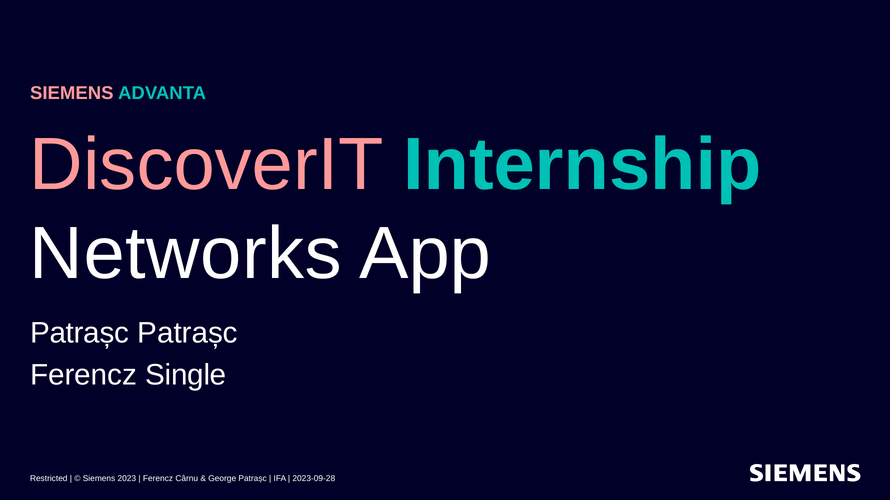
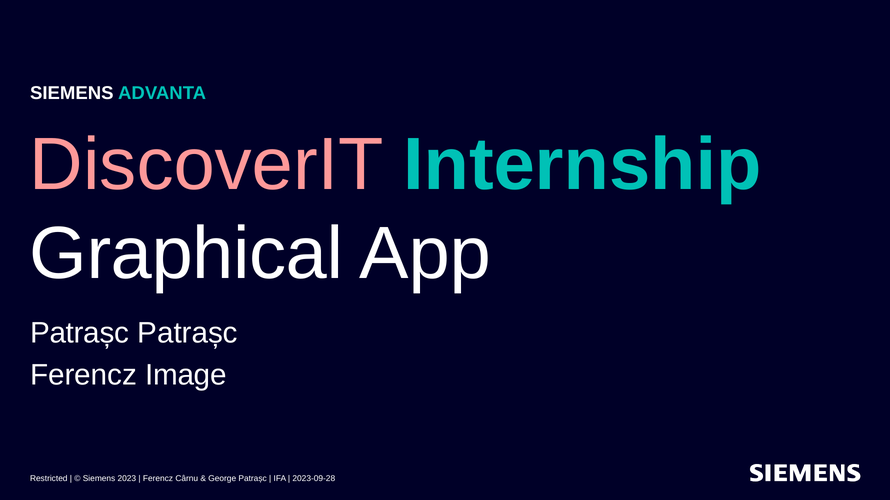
SIEMENS colour: pink -> white (72, 93)
Networks: Networks -> Graphical (186, 254)
Single: Single -> Image (186, 375)
